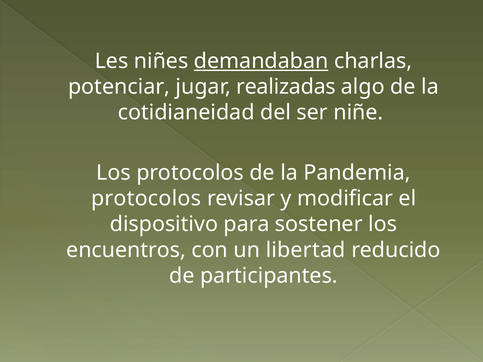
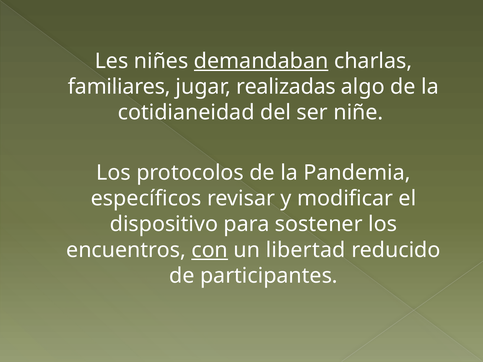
potenciar: potenciar -> familiares (119, 87)
protocolos: protocolos -> específicos (146, 199)
con underline: none -> present (210, 250)
